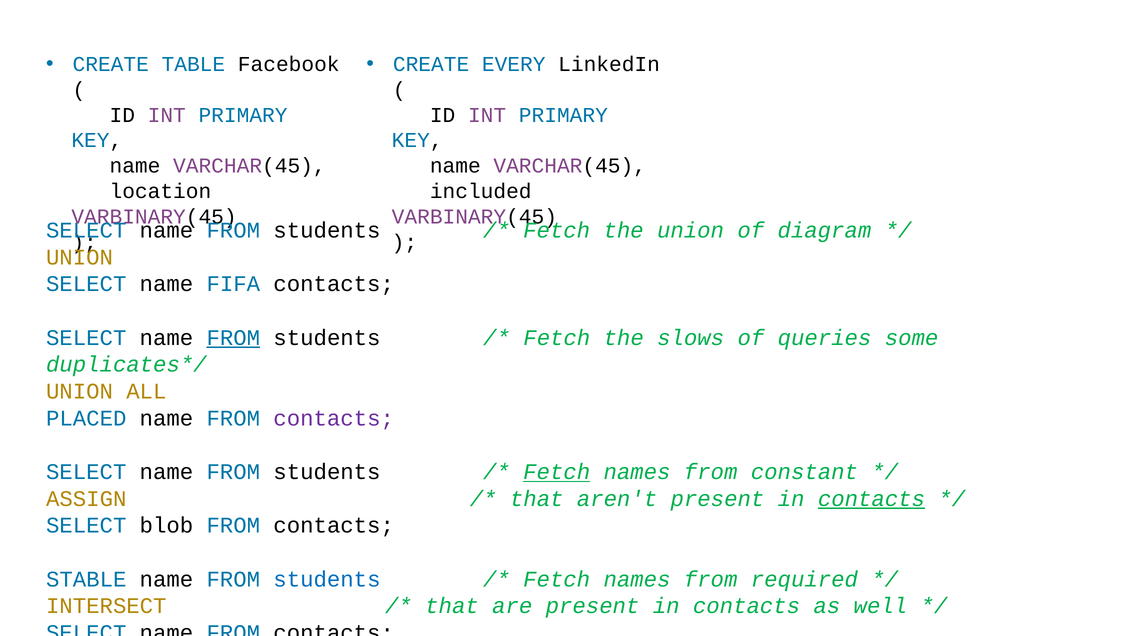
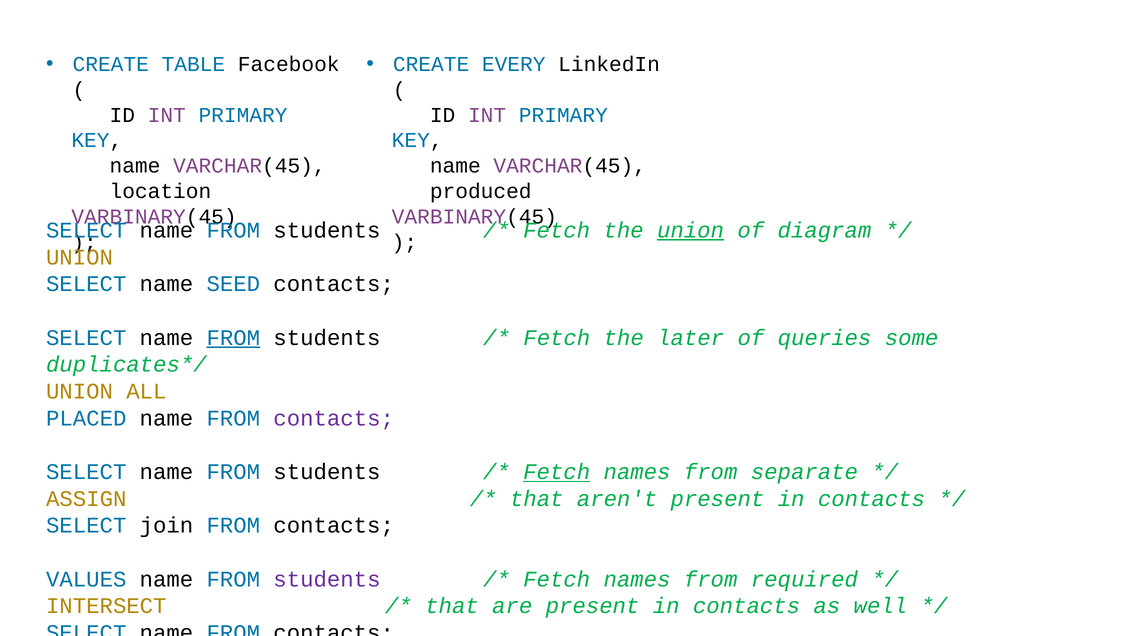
included: included -> produced (481, 191)
union underline: none -> present (691, 230)
FIFA: FIFA -> SEED (233, 284)
slows: slows -> later (691, 337)
constant: constant -> separate (804, 472)
contacts underline: present -> none (871, 498)
blob: blob -> join (166, 525)
STABLE: STABLE -> VALUES (86, 579)
students colour: blue -> purple (327, 579)
